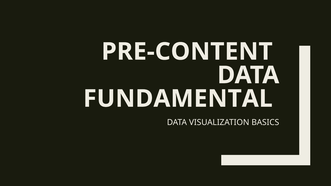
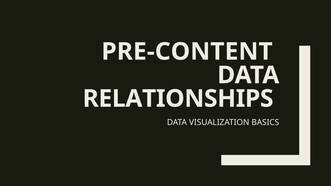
FUNDAMENTAL: FUNDAMENTAL -> RELATIONSHIPS (178, 99)
